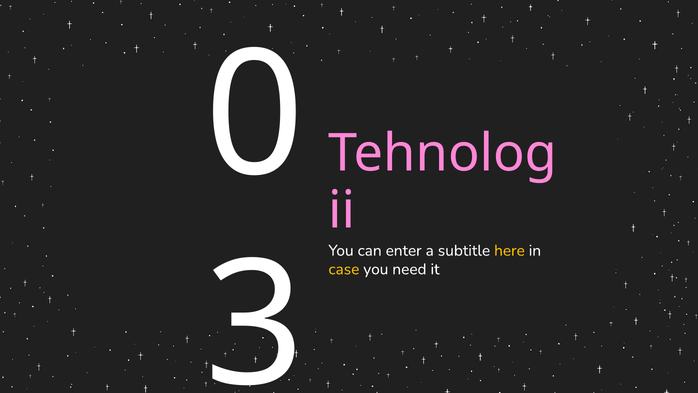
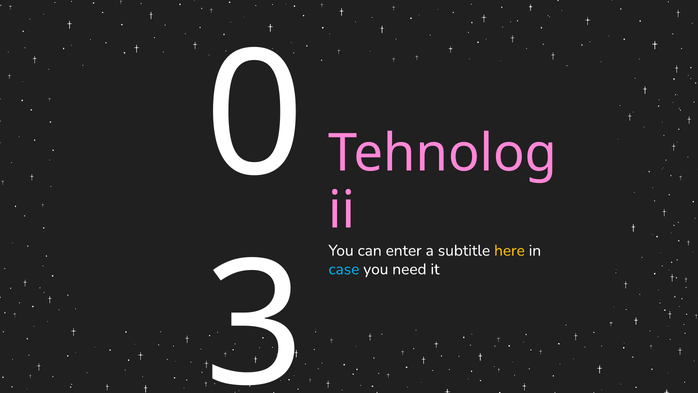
case colour: yellow -> light blue (344, 269)
